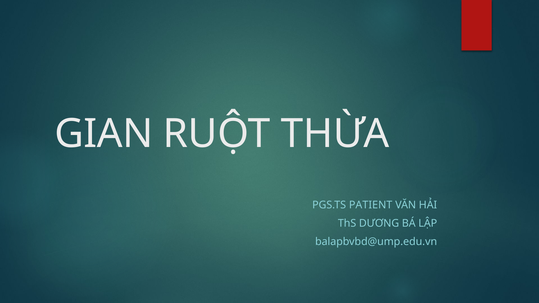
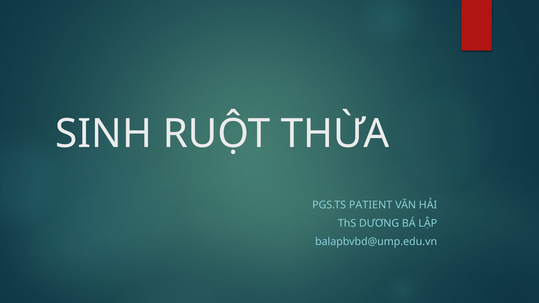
GIAN: GIAN -> SINH (104, 134)
